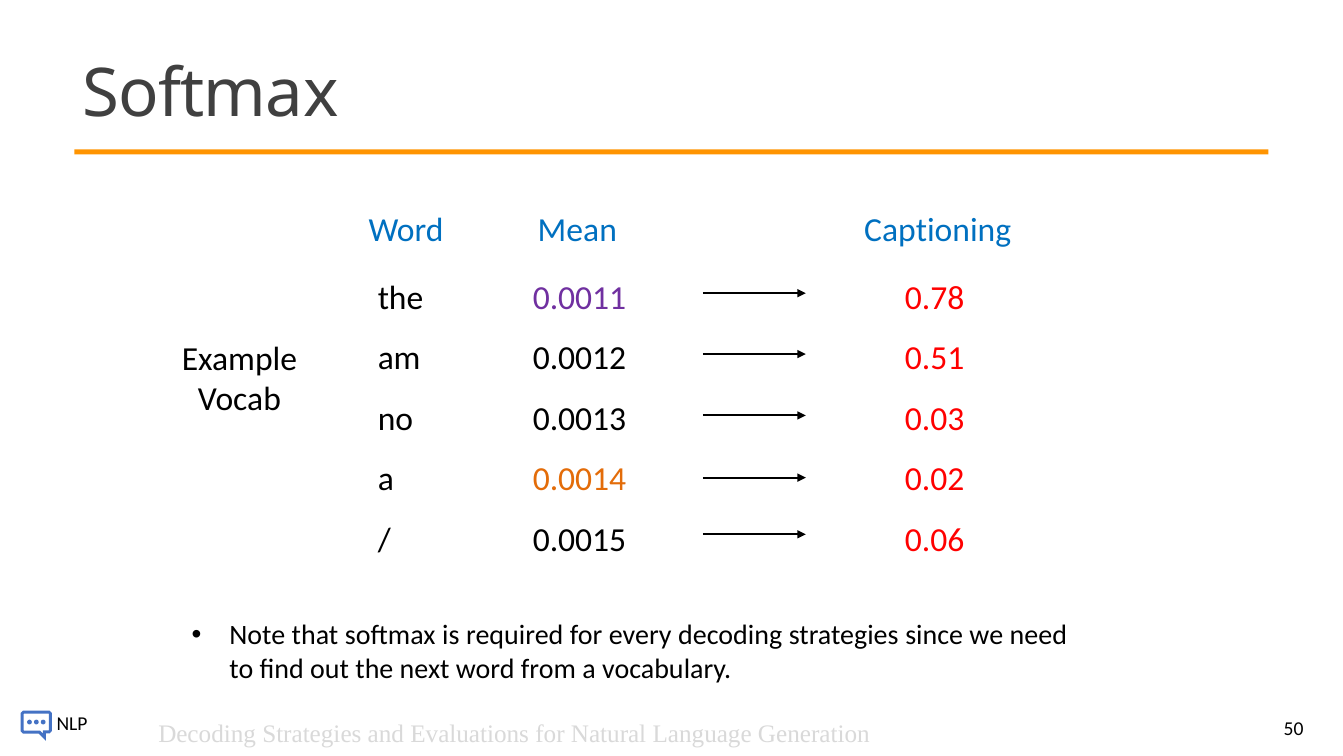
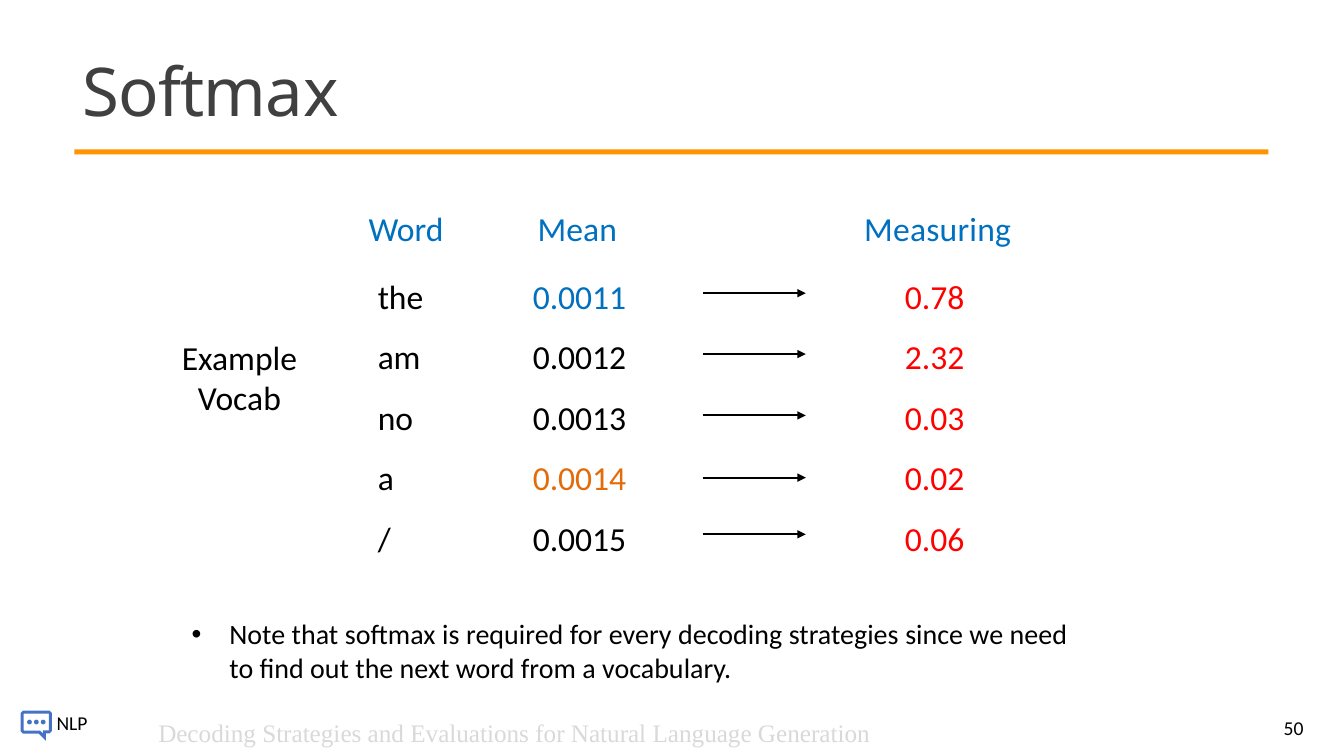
Captioning: Captioning -> Measuring (938, 230)
0.0011 colour: purple -> blue (579, 298)
0.51: 0.51 -> 2.32 (935, 358)
